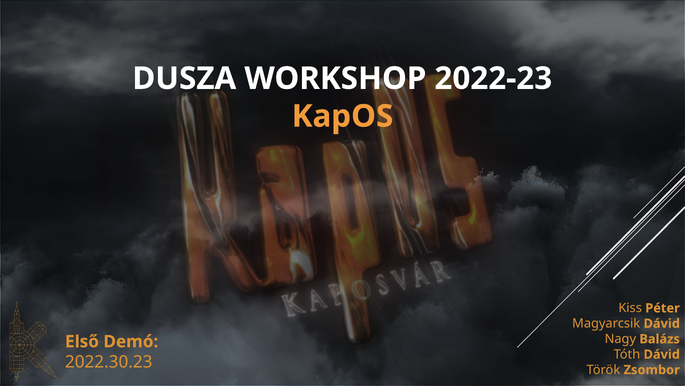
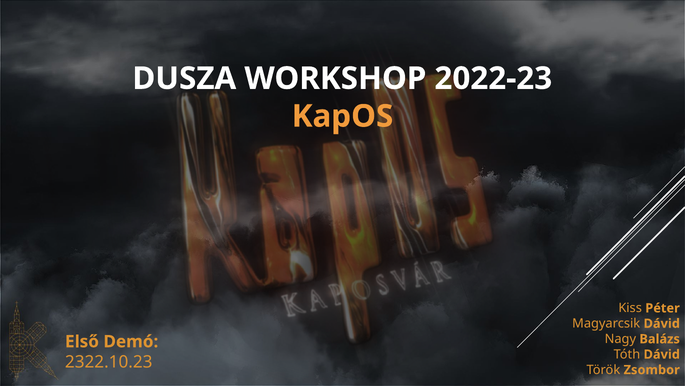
2022.30.23: 2022.30.23 -> 2322.10.23 (109, 362)
